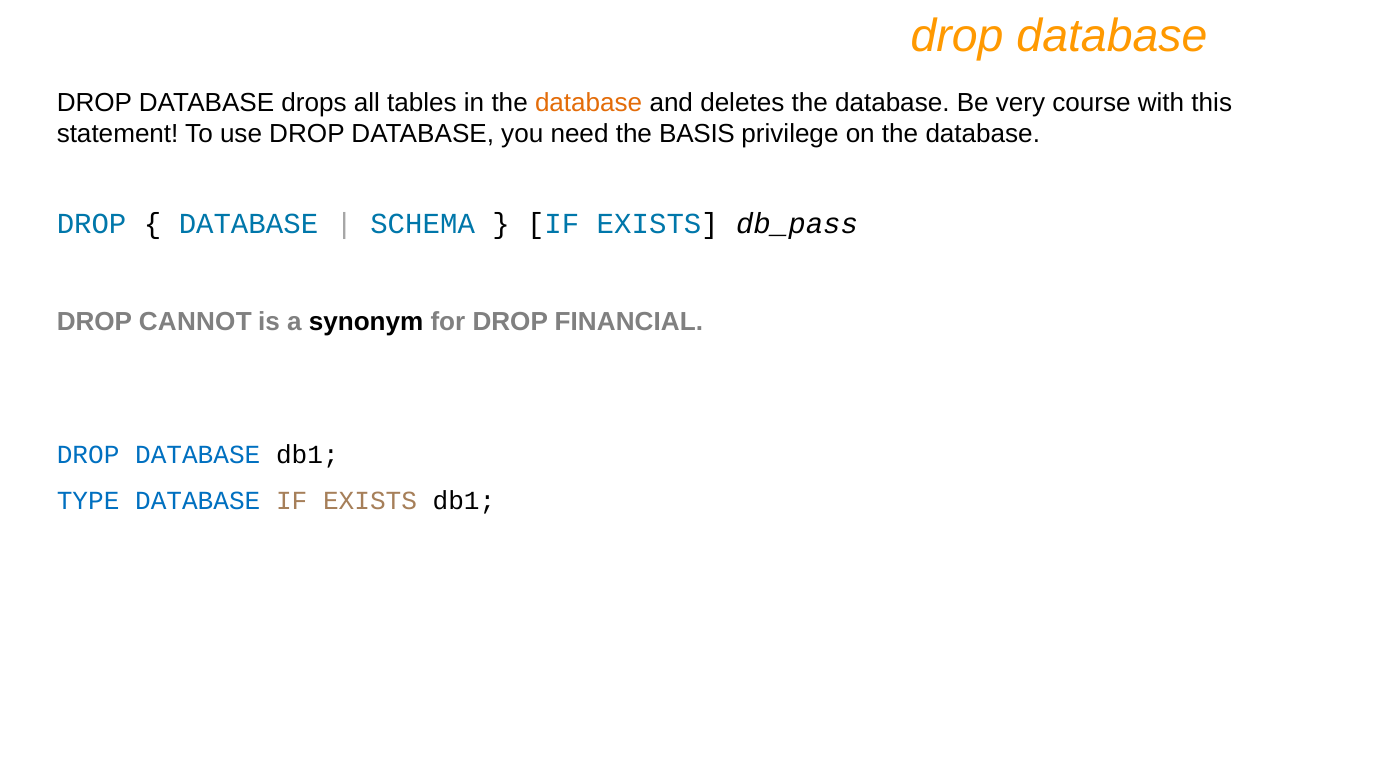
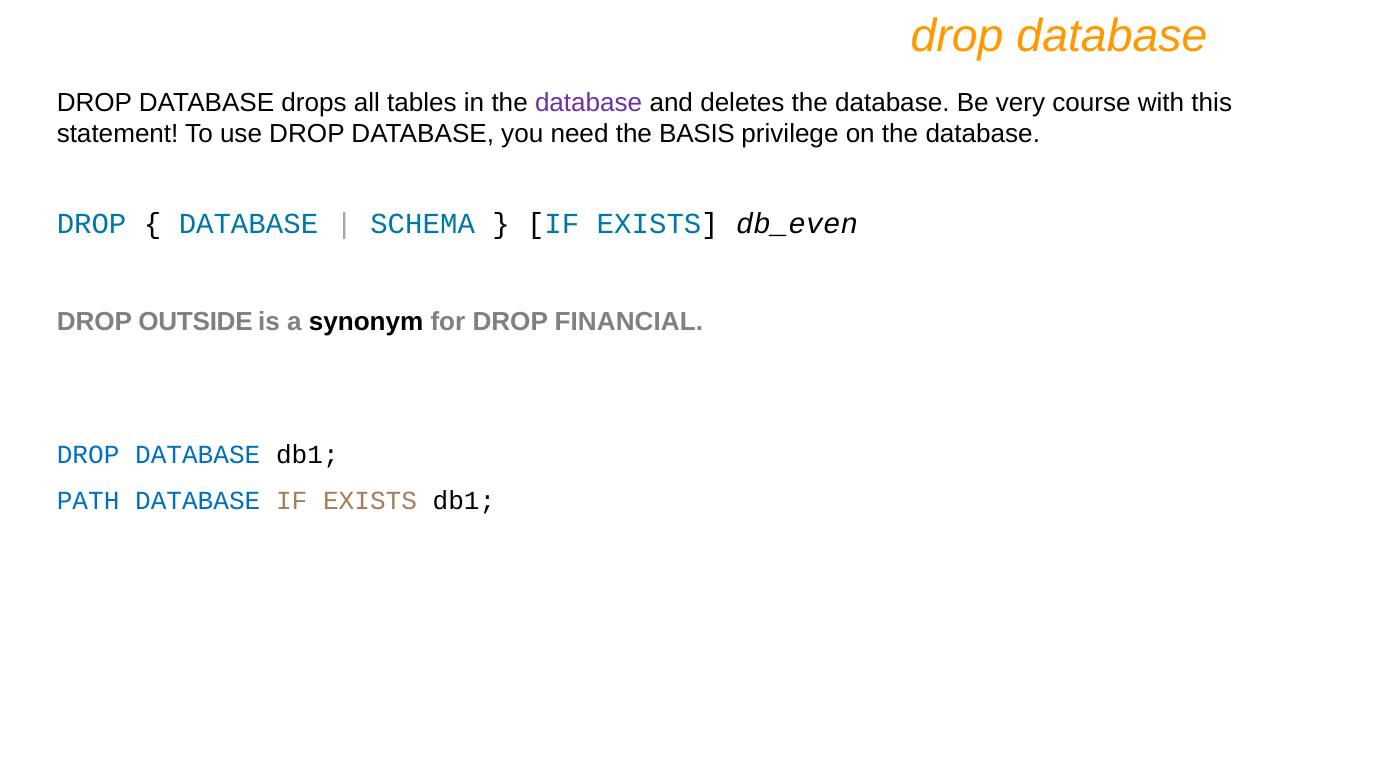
database colour: orange -> purple (589, 103)
db_pass: db_pass -> db_even (797, 224)
CANNOT: CANNOT -> OUTSIDE (196, 321)
TYPE: TYPE -> PATH (88, 501)
